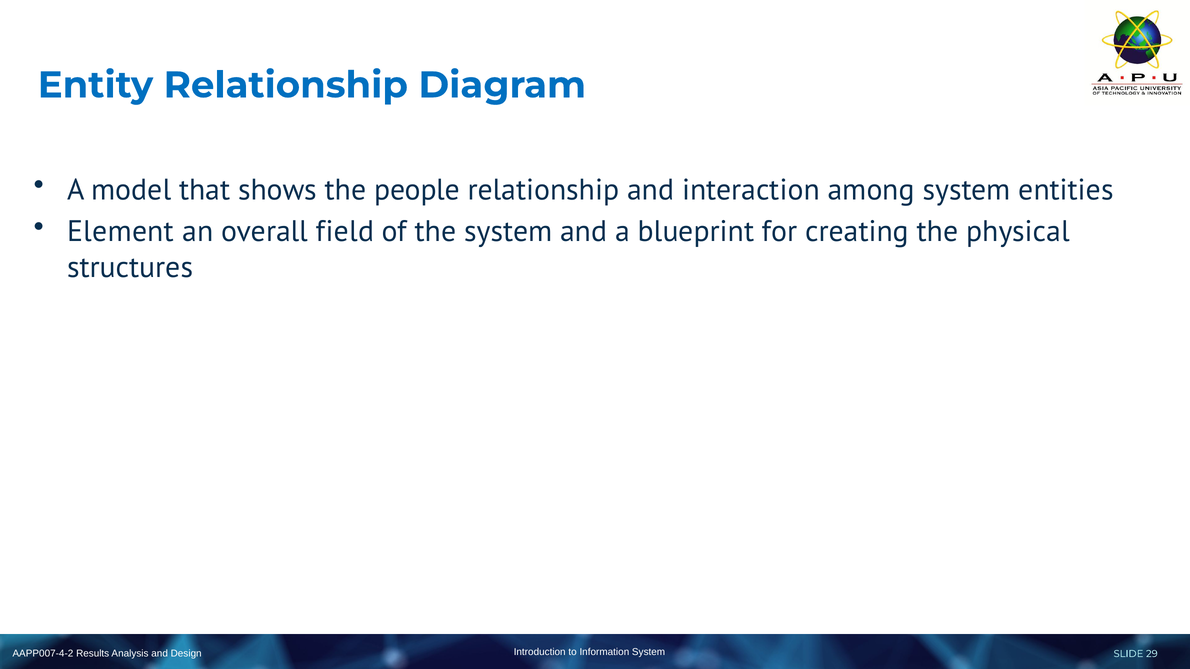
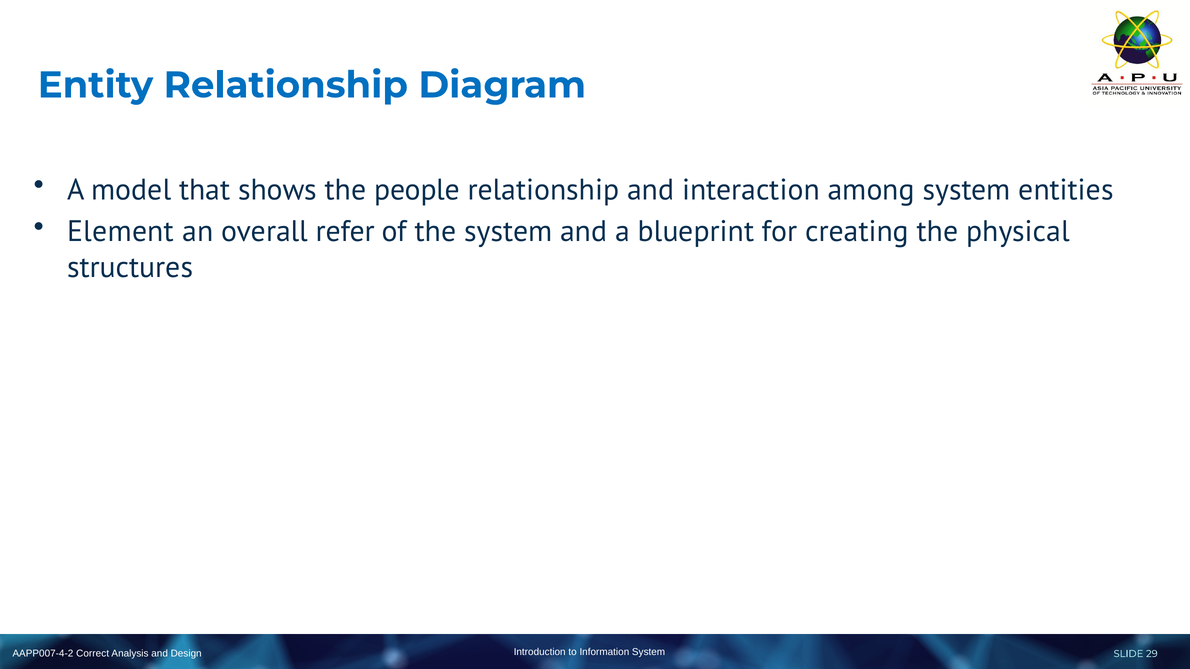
field: field -> refer (345, 232)
Results: Results -> Correct (93, 654)
